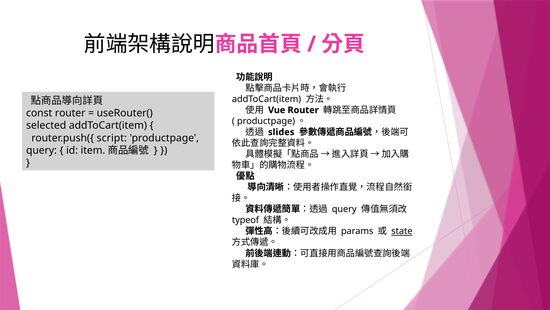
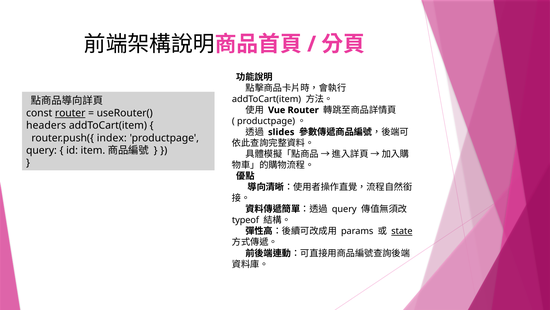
router underline: none -> present (70, 113)
selected: selected -> headers (46, 125)
script: script -> index (112, 138)
